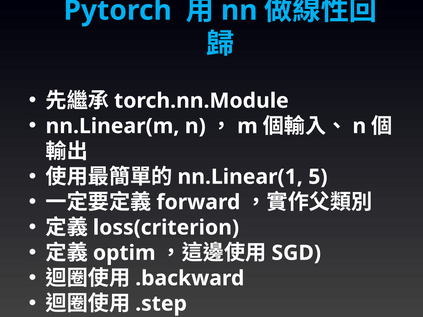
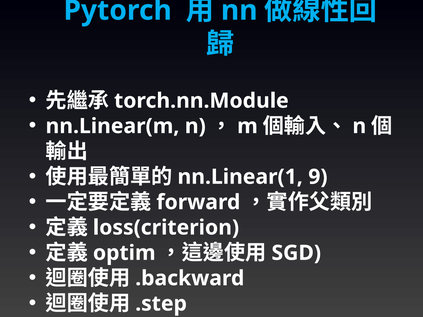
5: 5 -> 9 (318, 177)
